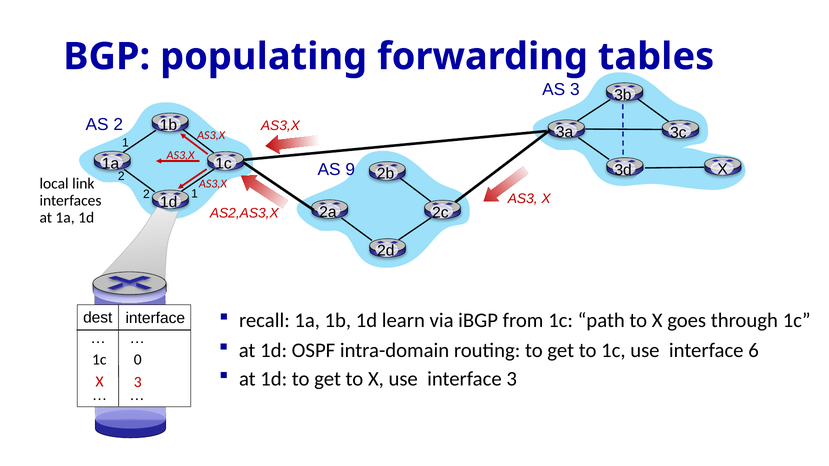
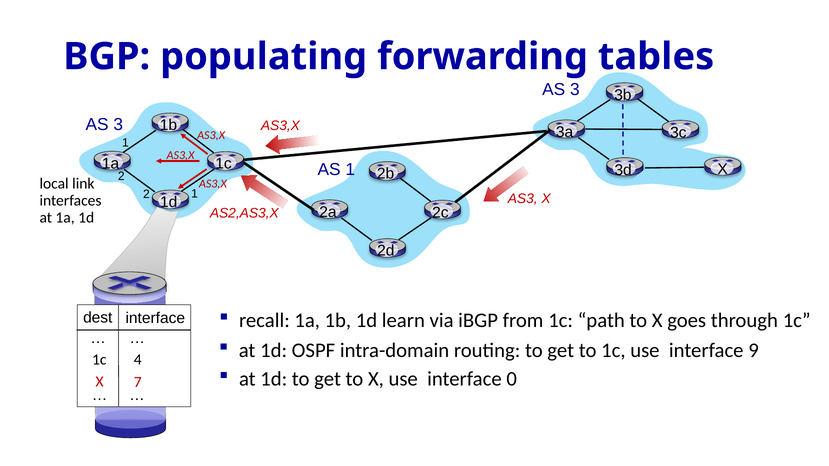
2: 2 -> 3 (118, 125)
AS 9: 9 -> 1 (350, 170)
6: 6 -> 9 (754, 351)
0: 0 -> 4 (138, 360)
interface 3: 3 -> 0 (512, 379)
X 3: 3 -> 7 (138, 382)
